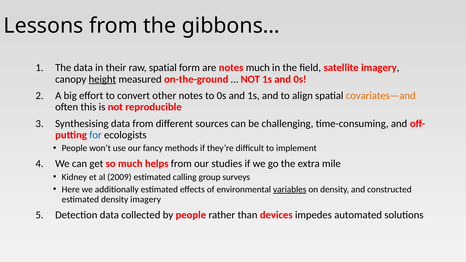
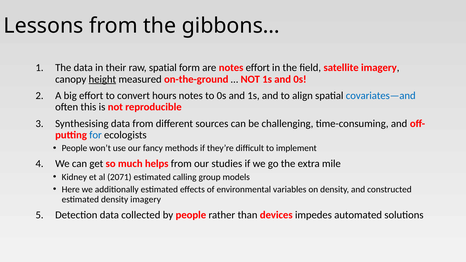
notes much: much -> effort (258, 68)
other: other -> hours (164, 96)
covariates—and colour: orange -> blue (381, 96)
2009: 2009 -> 2071 (119, 177)
surveys: surveys -> models (236, 177)
variables underline: present -> none (290, 189)
